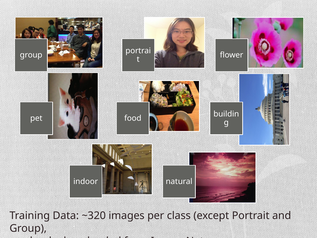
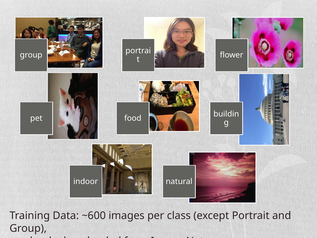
~320: ~320 -> ~600 (94, 215)
